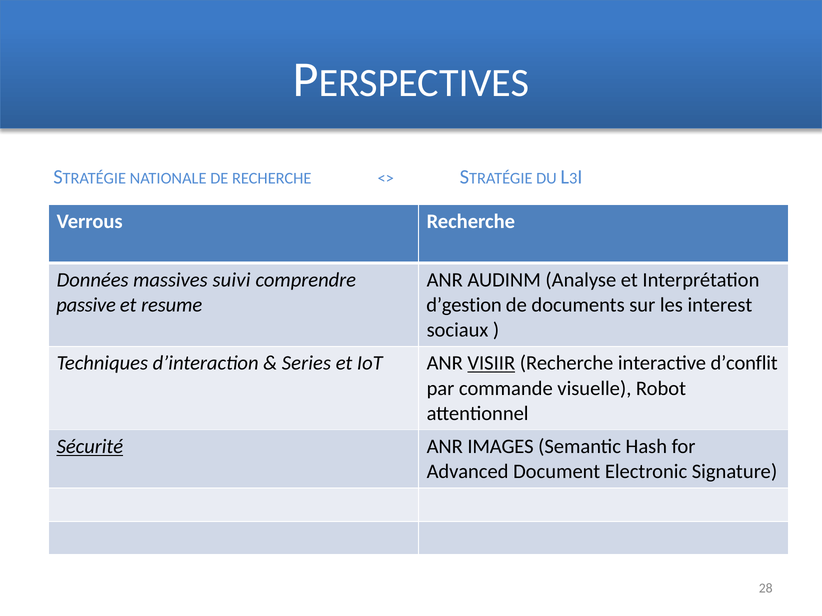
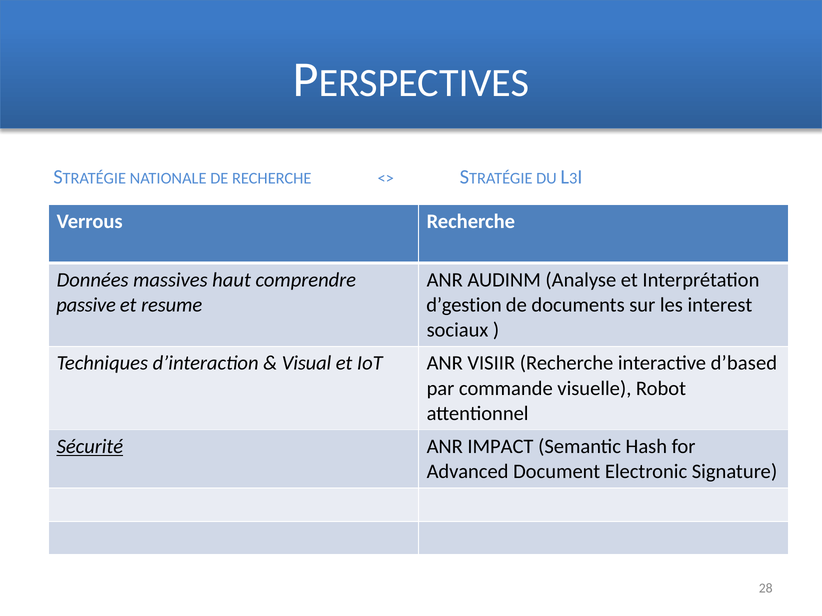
suivi: suivi -> haut (232, 280)
Series: Series -> Visual (307, 364)
VISIIR underline: present -> none (491, 364)
d’conflit: d’conflit -> d’based (744, 364)
IMAGES: IMAGES -> IMPACT (500, 447)
